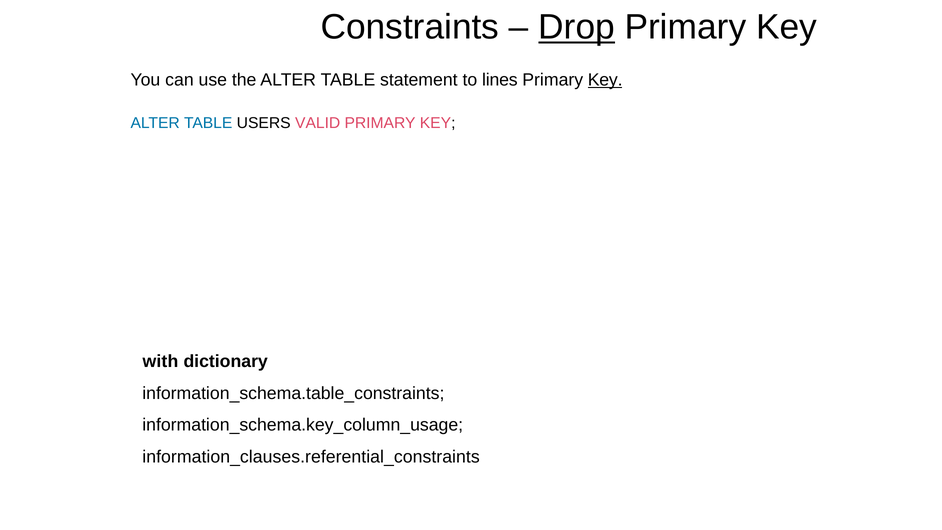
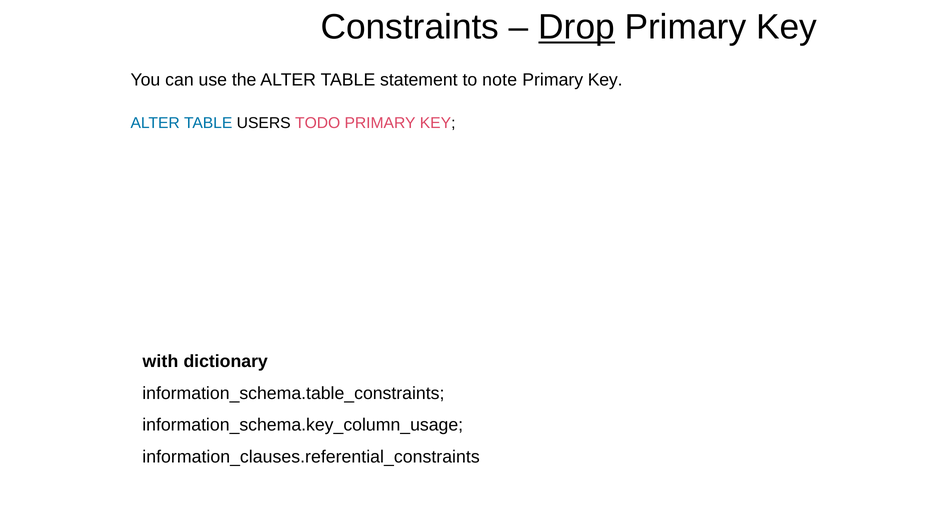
lines: lines -> note (500, 80)
Key underline: present -> none (605, 80)
VALID: VALID -> TODO (318, 123)
